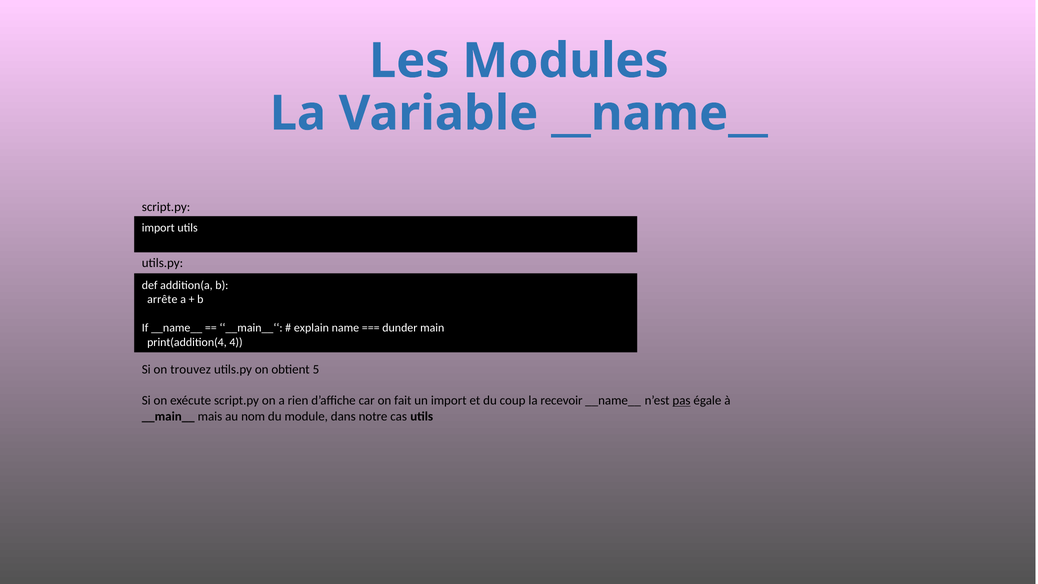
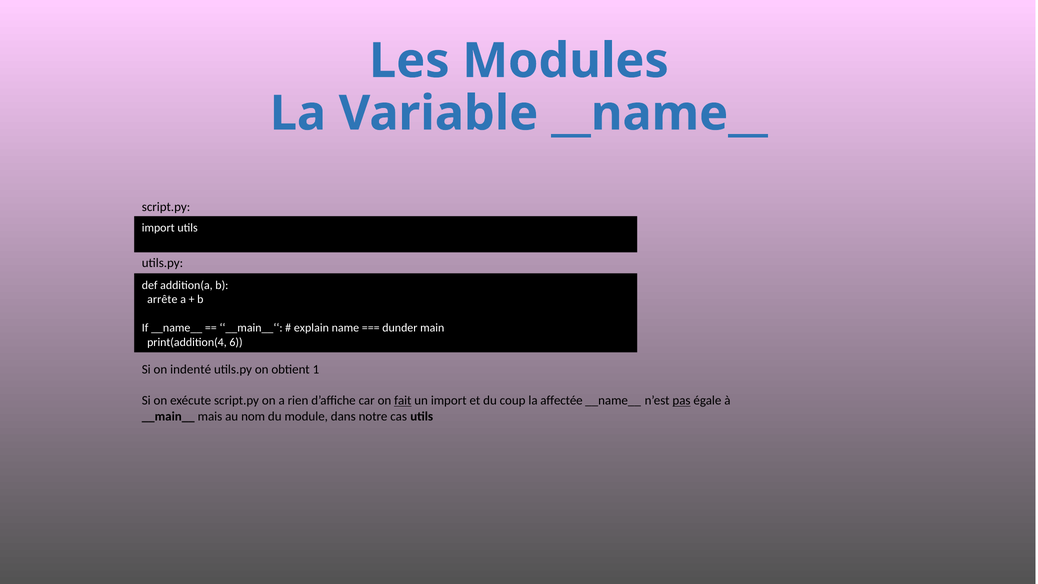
4: 4 -> 6 (236, 342)
trouvez: trouvez -> indenté (191, 369)
5: 5 -> 1 (316, 369)
fait underline: none -> present (403, 401)
recevoir: recevoir -> affectée (561, 401)
